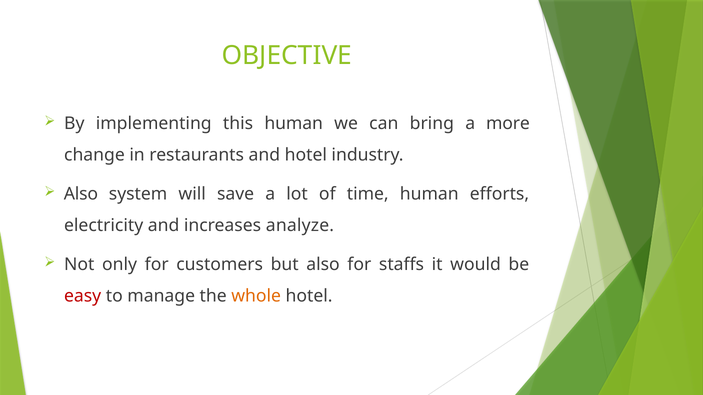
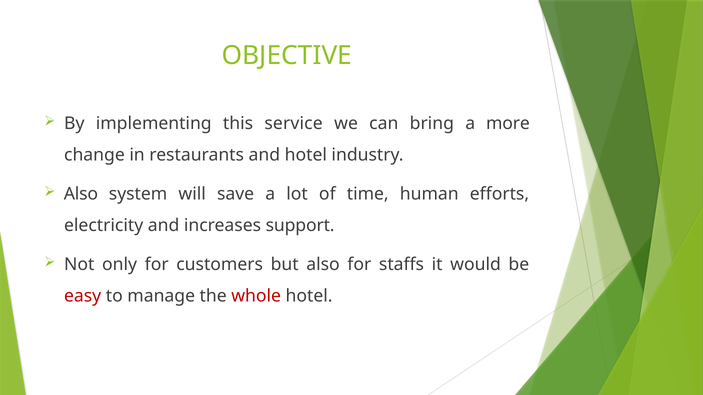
this human: human -> service (294, 124)
analyze: analyze -> support (300, 226)
whole colour: orange -> red (256, 296)
